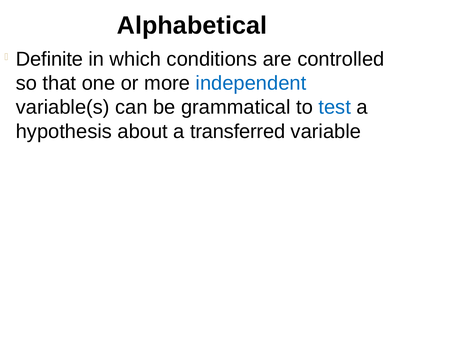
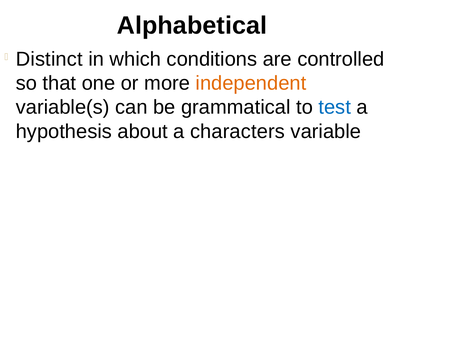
Definite: Definite -> Distinct (49, 59)
independent colour: blue -> orange (251, 83)
transferred: transferred -> characters (238, 131)
